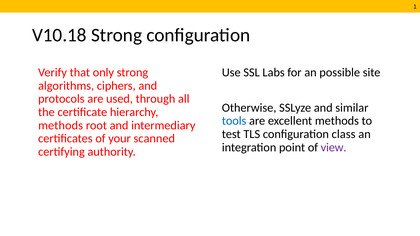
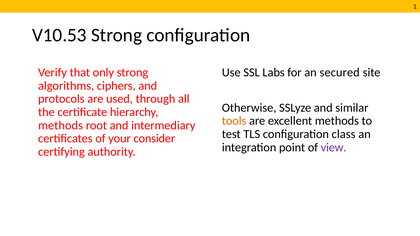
V10.18: V10.18 -> V10.53 (59, 35)
possible: possible -> secured (340, 73)
tools colour: blue -> orange (234, 121)
scanned: scanned -> consider (154, 139)
